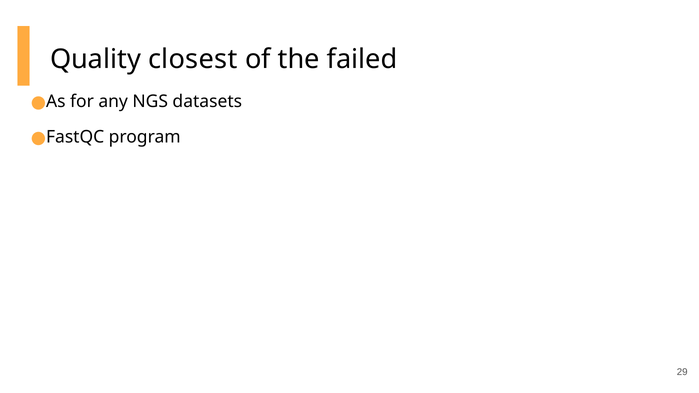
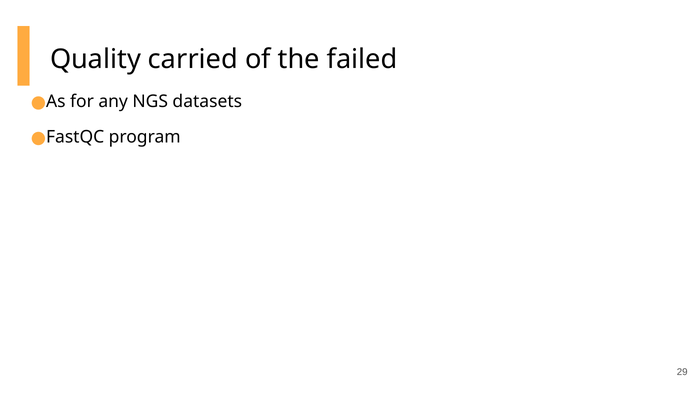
closest: closest -> carried (193, 59)
